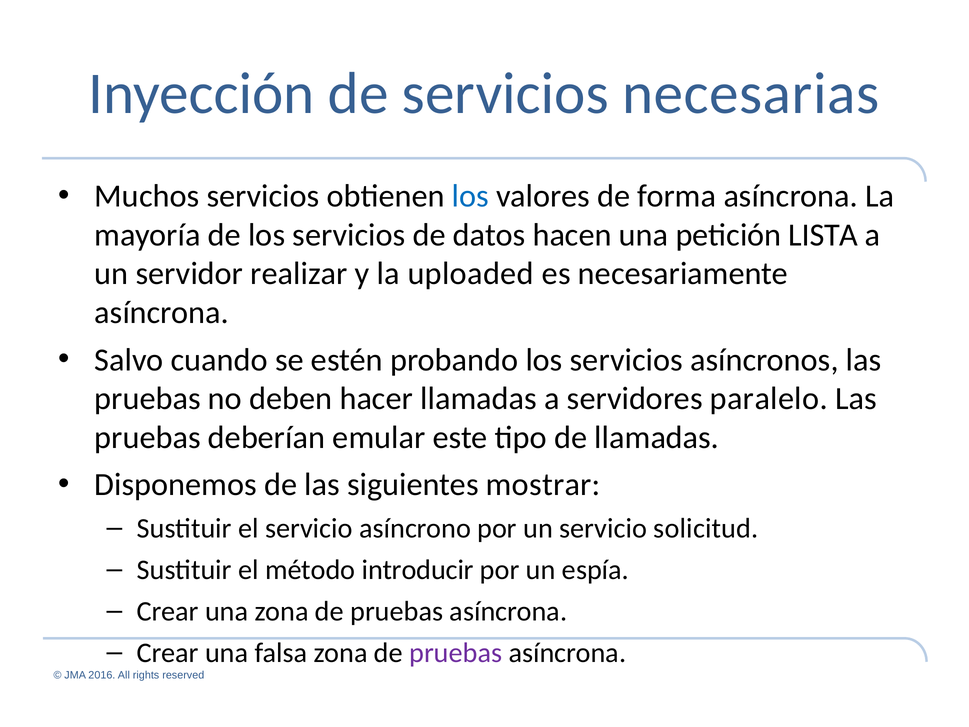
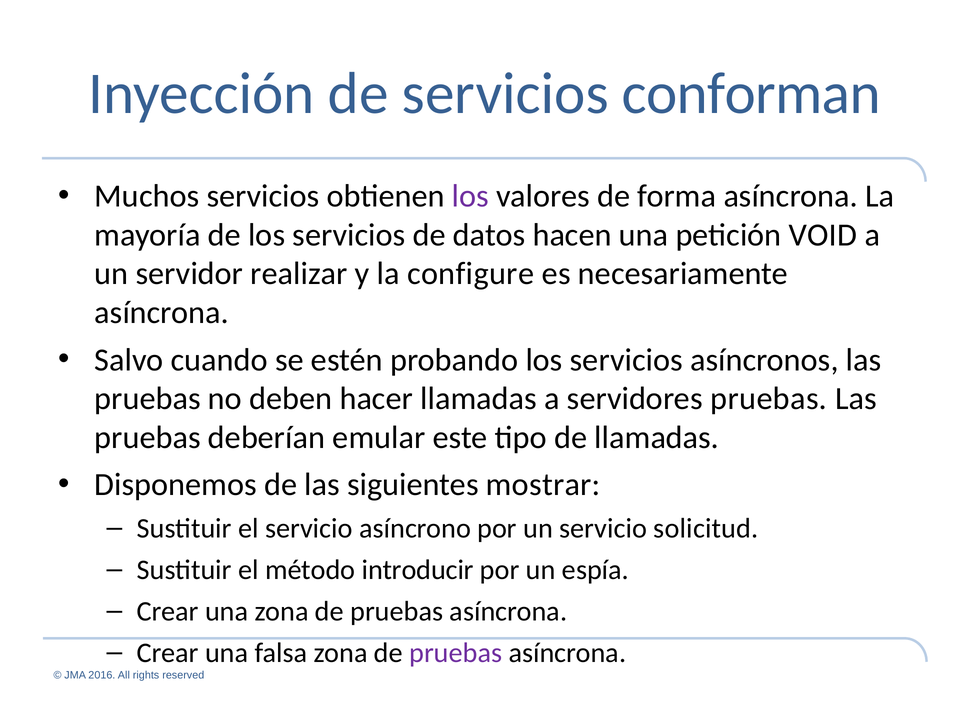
necesarias: necesarias -> conforman (751, 94)
los colour: blue -> purple (470, 196)
LISTA: LISTA -> VOID (823, 235)
uploaded: uploaded -> configure (471, 274)
servidores paralelo: paralelo -> pruebas (769, 398)
